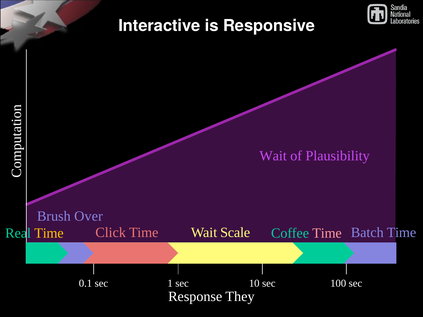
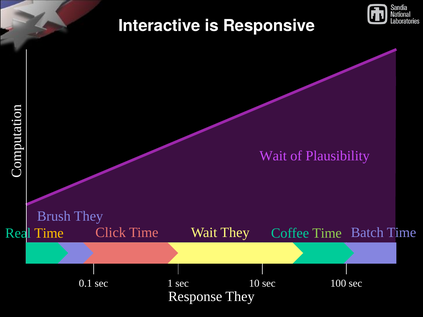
Brush Over: Over -> They (89, 216)
Wait Scale: Scale -> They (235, 233)
Time colour: pink -> light green (327, 233)
